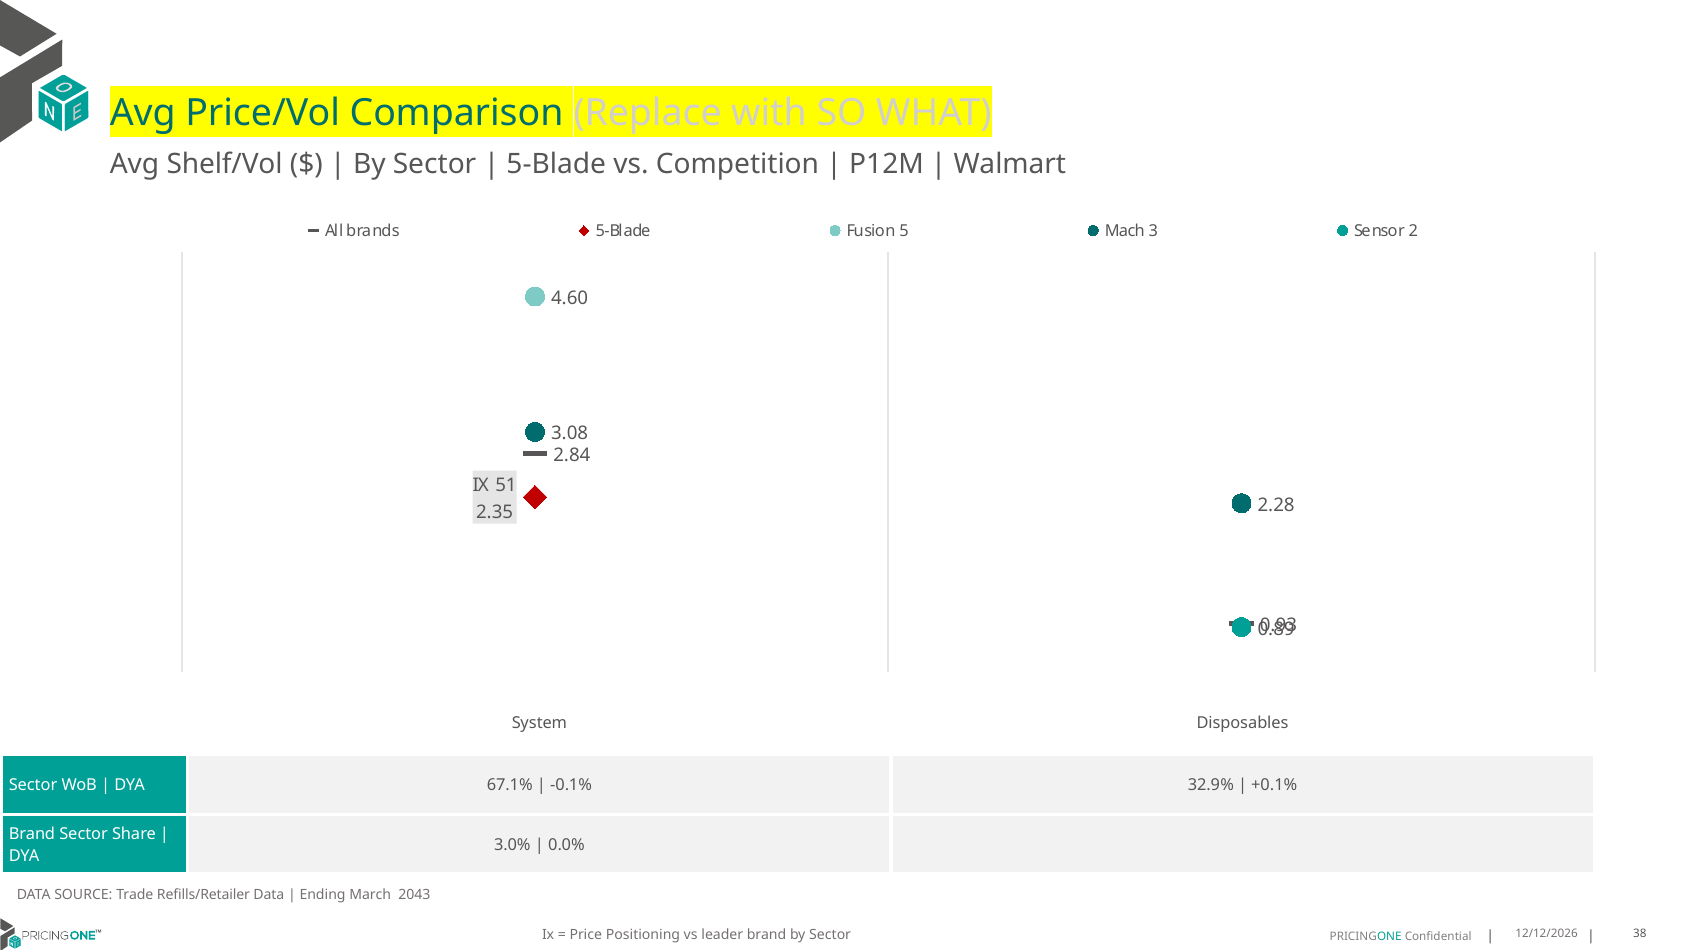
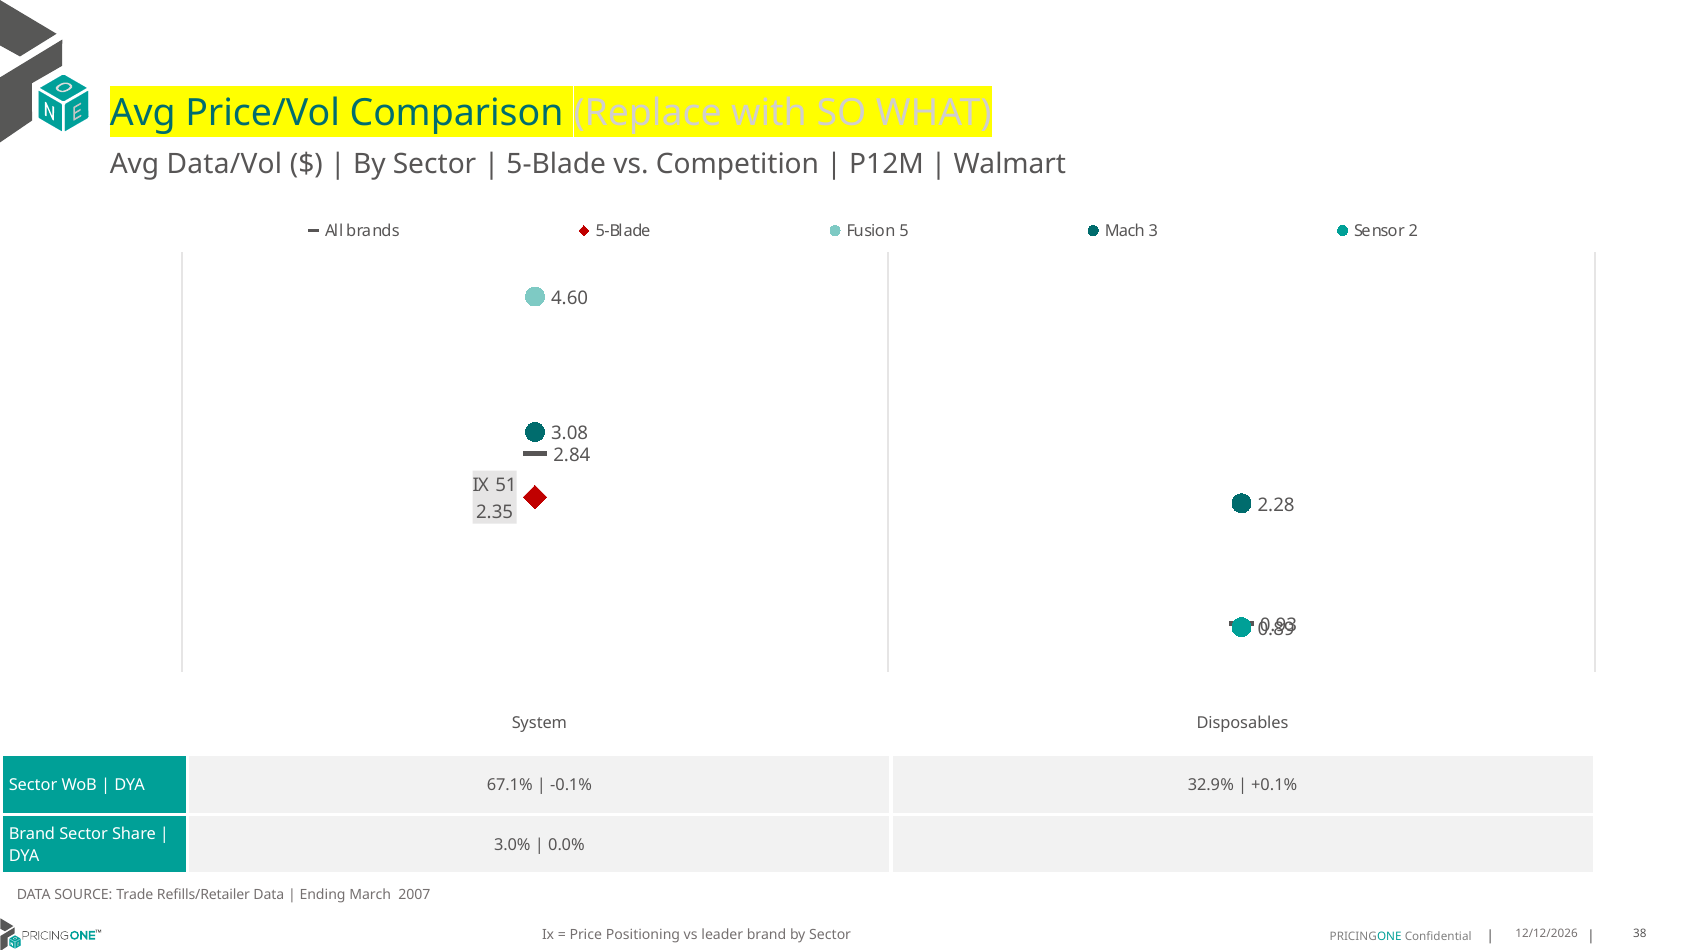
Shelf/Vol: Shelf/Vol -> Data/Vol (224, 165)
2043: 2043 -> 2007 (414, 894)
